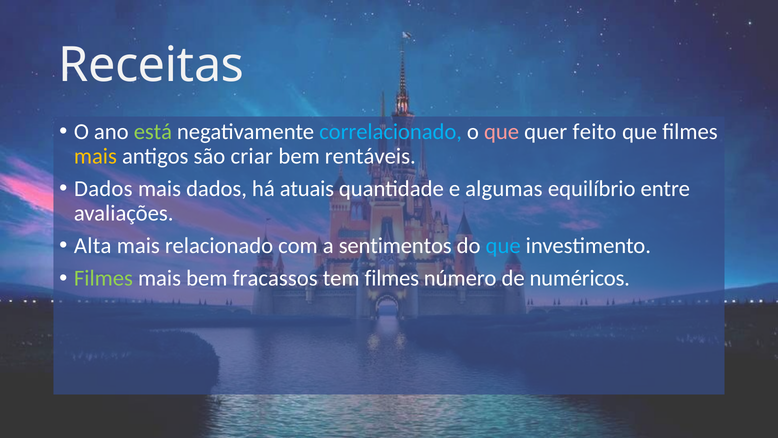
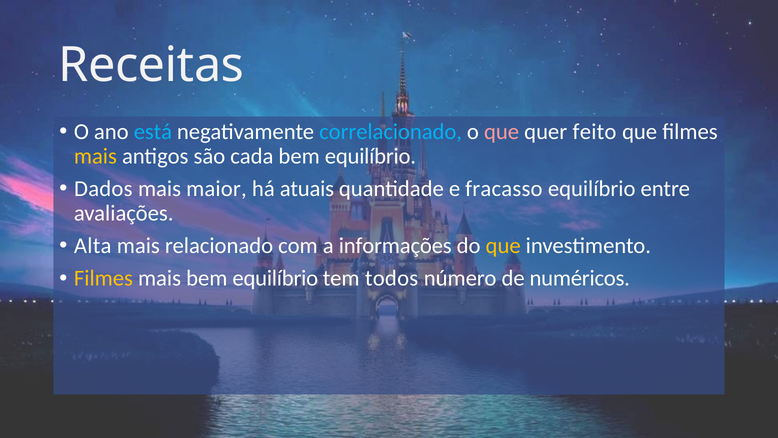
está colour: light green -> light blue (153, 131)
criar: criar -> cada (252, 156)
rentáveis: rentáveis -> equilíbrio (370, 156)
mais dados: dados -> maior (216, 189)
algumas: algumas -> fracasso (504, 189)
sentimentos: sentimentos -> informações (395, 246)
que colour: light blue -> yellow (503, 246)
Filmes colour: light green -> yellow (103, 278)
mais bem fracassos: fracassos -> equilíbrio (275, 278)
tem filmes: filmes -> todos (392, 278)
